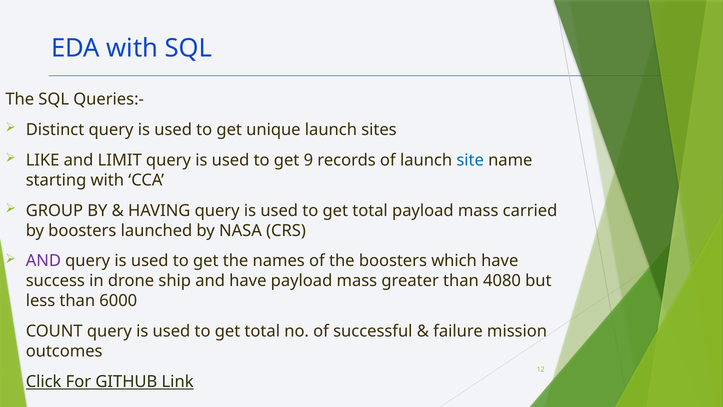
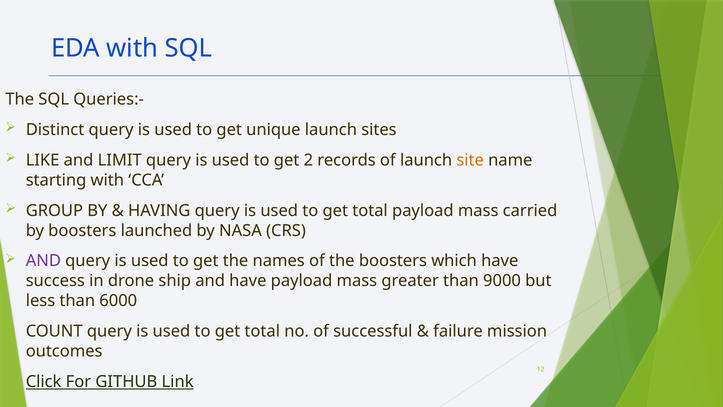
9: 9 -> 2 (308, 160)
site colour: blue -> orange (470, 160)
4080: 4080 -> 9000 (502, 281)
